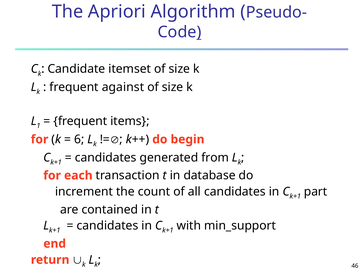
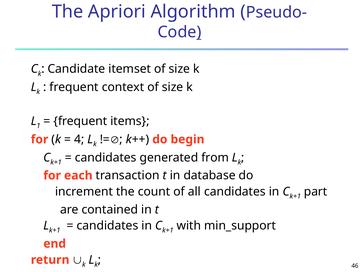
against: against -> context (123, 87)
6: 6 -> 4 (79, 139)
